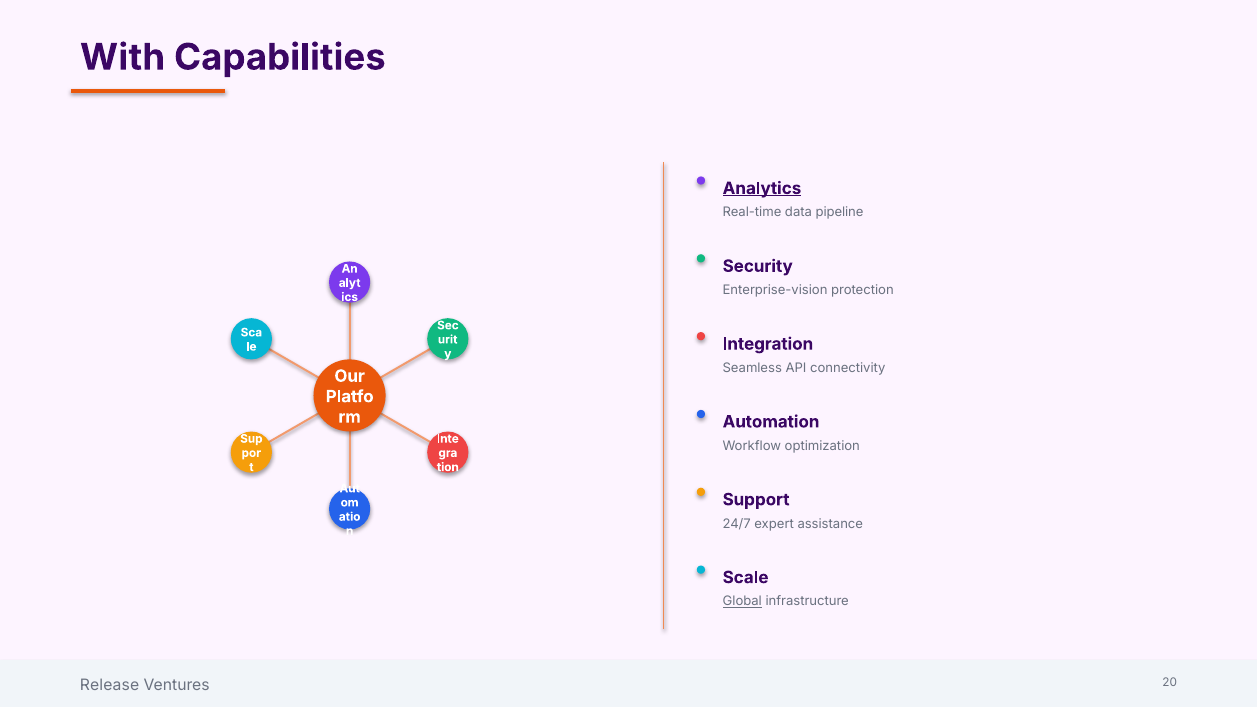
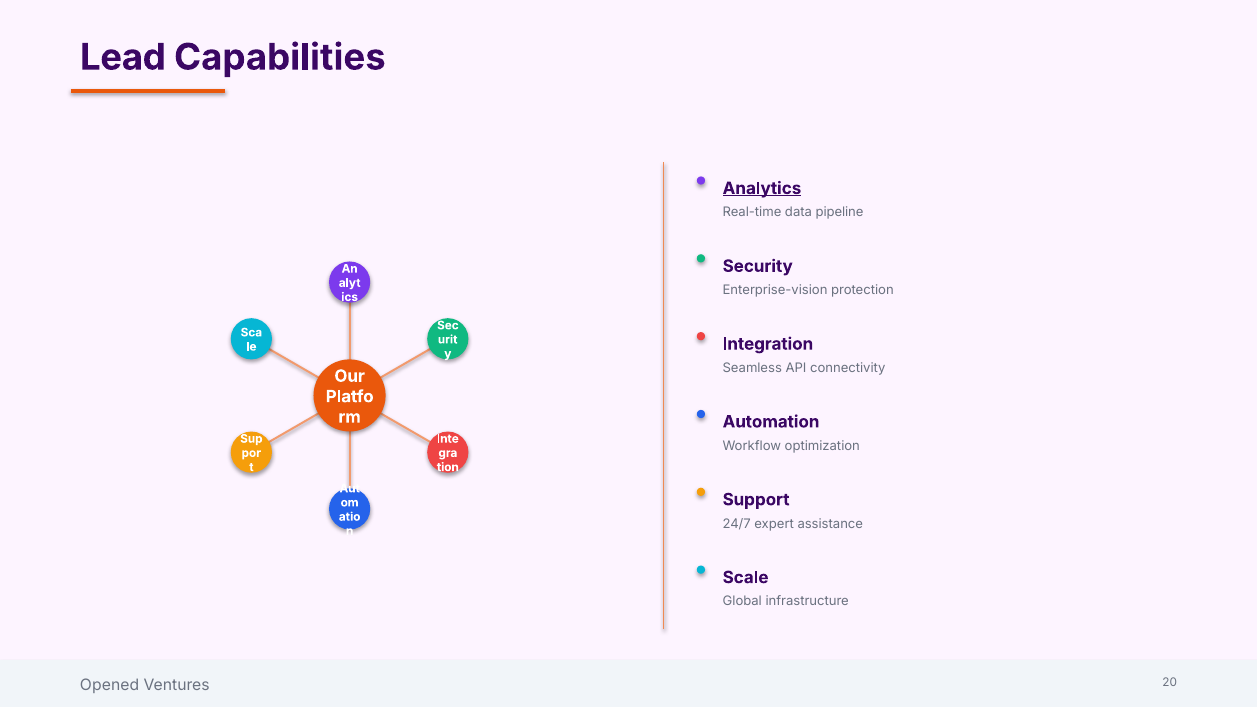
With: With -> Lead (123, 57)
Global underline: present -> none (742, 602)
Release: Release -> Opened (110, 685)
